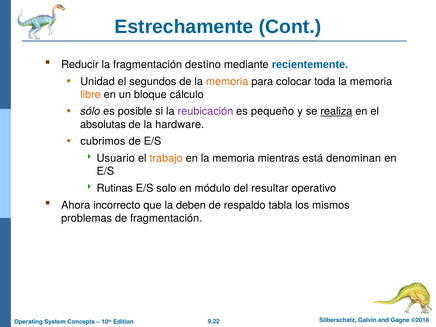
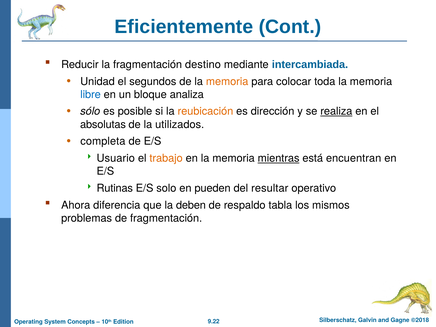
Estrechamente: Estrechamente -> Eficientemente (184, 27)
recientemente: recientemente -> intercambiada (310, 65)
libre colour: orange -> blue (91, 94)
cálculo: cálculo -> analiza (187, 94)
reubicación colour: purple -> orange (205, 111)
pequeño: pequeño -> dirección (273, 111)
hardware: hardware -> utilizados (180, 124)
cubrimos: cubrimos -> completa (103, 141)
mientras underline: none -> present (279, 158)
denominan: denominan -> encuentran (354, 158)
módulo: módulo -> pueden (213, 188)
incorrecto: incorrecto -> diferencia (117, 205)
